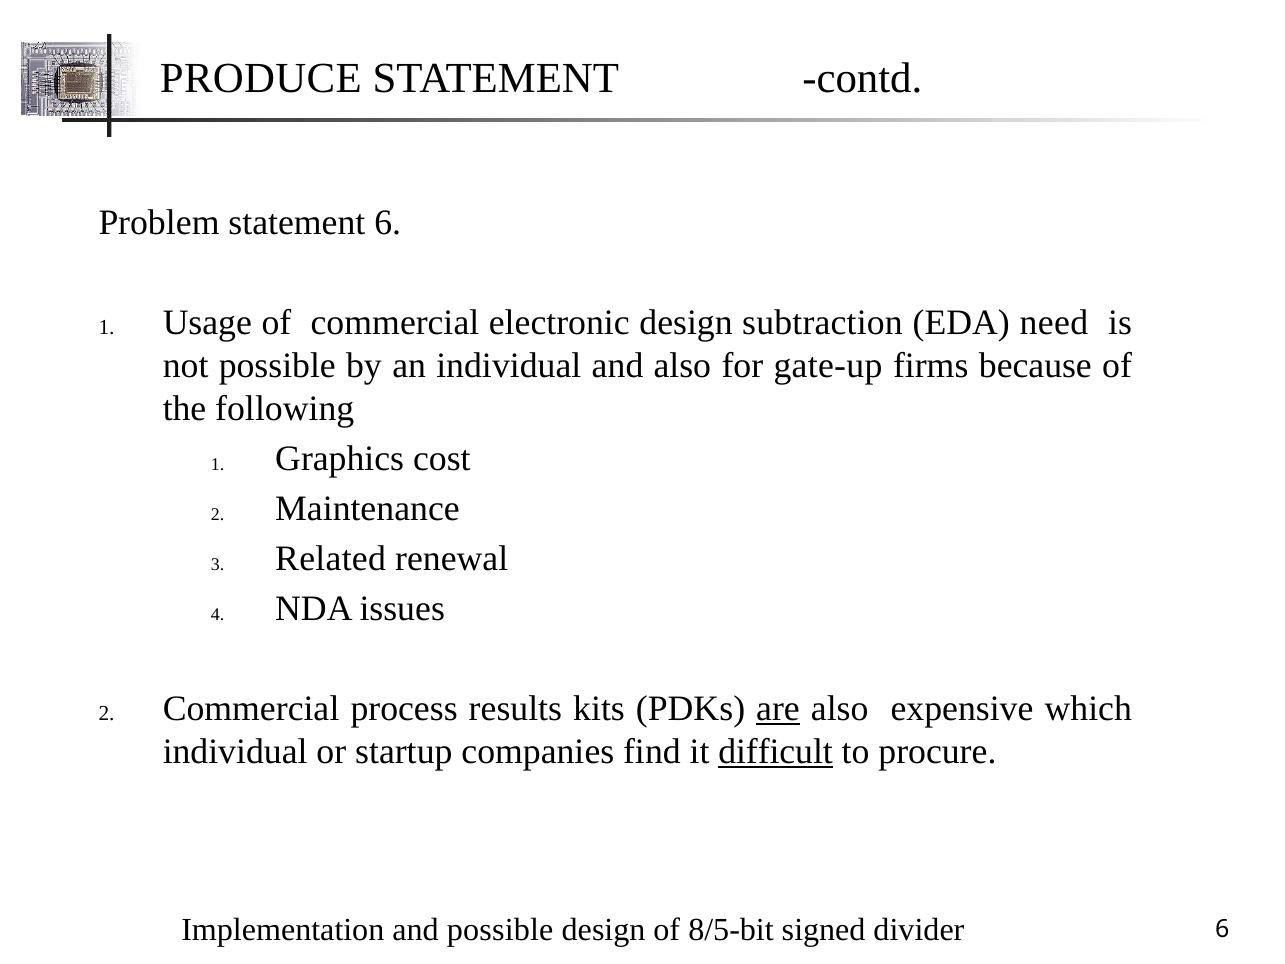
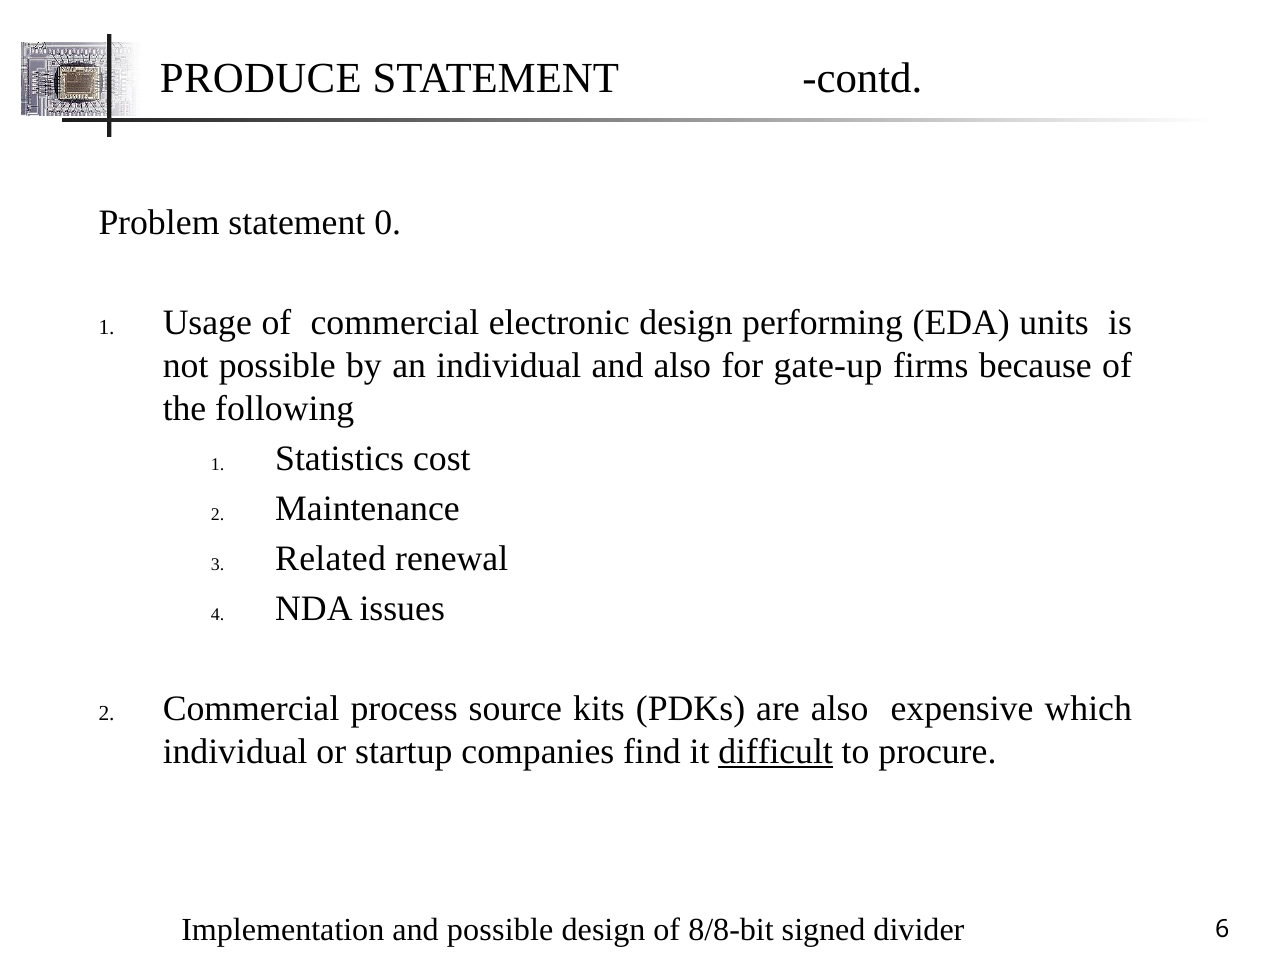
statement 6: 6 -> 0 (388, 223)
subtraction: subtraction -> performing (823, 323)
need: need -> units (1054, 323)
Graphics: Graphics -> Statistics (340, 459)
results: results -> source (515, 709)
are underline: present -> none (778, 709)
8/5-bit: 8/5-bit -> 8/8-bit (731, 930)
